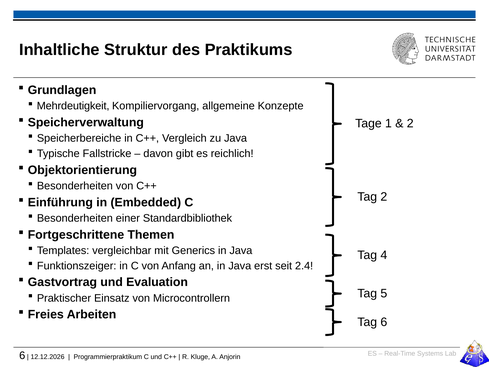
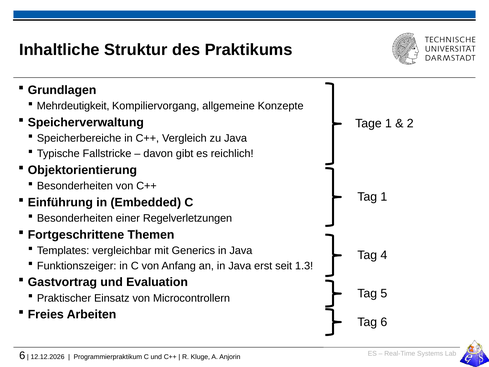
Tag 2: 2 -> 1 (384, 197)
Standardbibliothek: Standardbibliothek -> Regelverletzungen (187, 218)
2.4: 2.4 -> 1.3 (304, 266)
